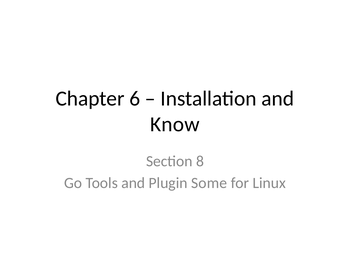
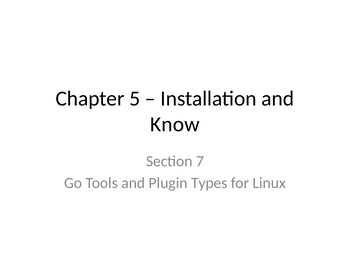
6: 6 -> 5 (135, 98)
8: 8 -> 7 (200, 161)
Some: Some -> Types (209, 183)
